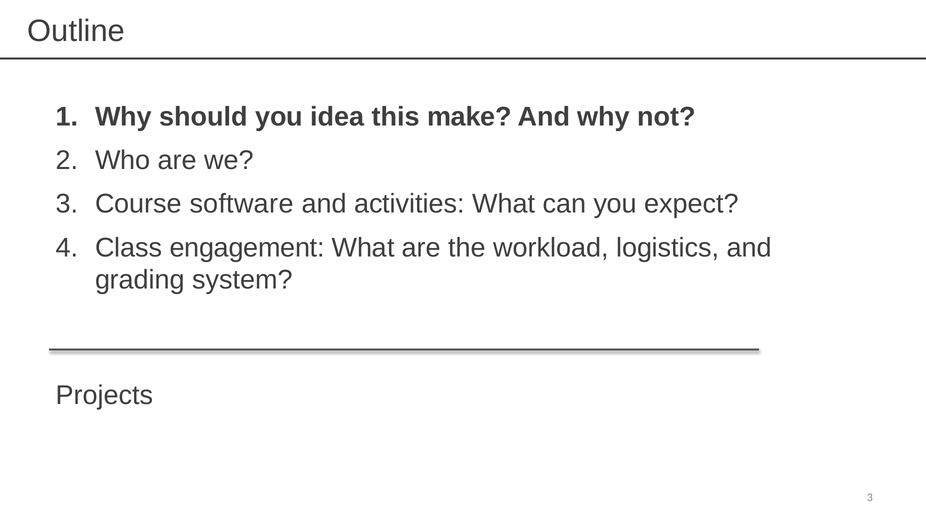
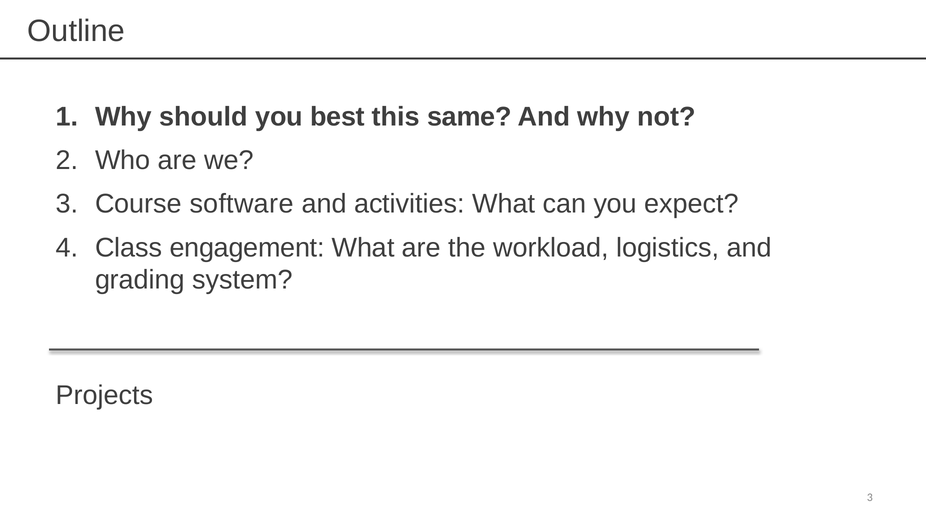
idea: idea -> best (338, 117)
make: make -> same (469, 117)
